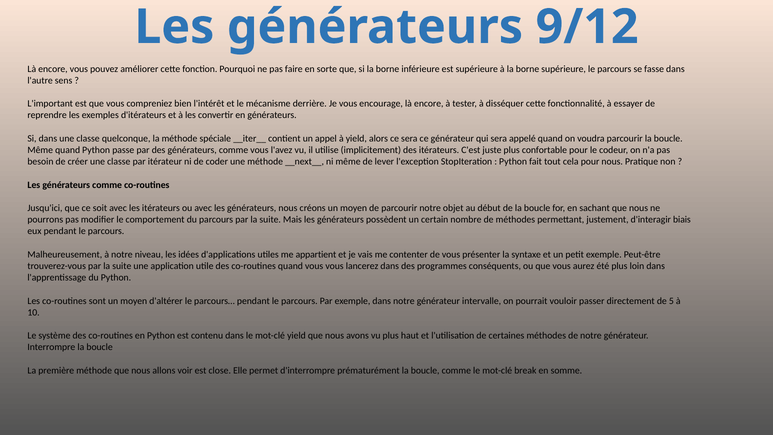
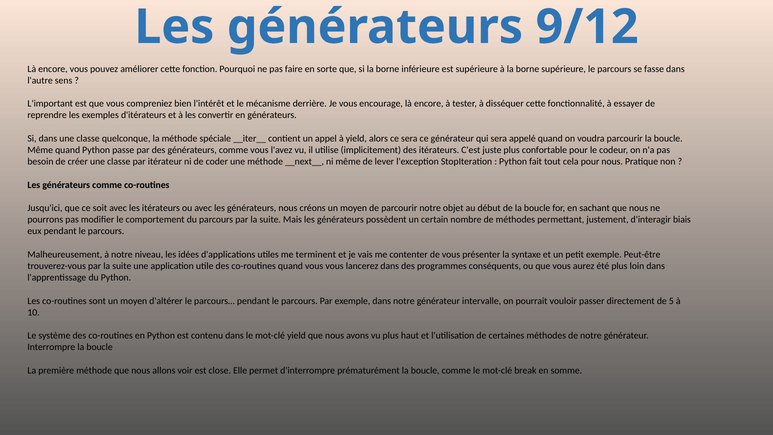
appartient: appartient -> terminent (316, 254)
